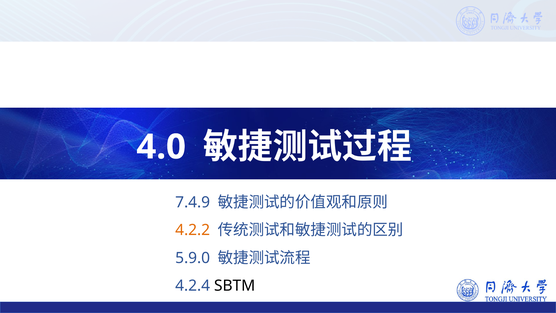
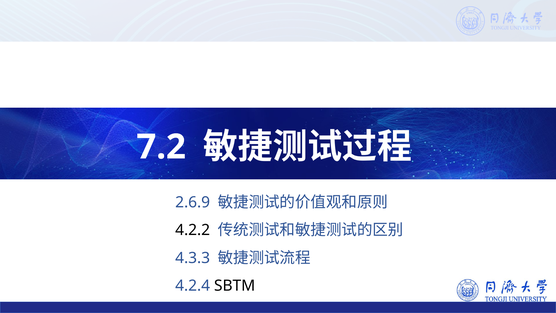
4.0: 4.0 -> 7.2 (161, 147)
7.4.9: 7.4.9 -> 2.6.9 (193, 202)
4.2.2 colour: orange -> black (193, 230)
5.9.0: 5.9.0 -> 4.3.3 (193, 258)
